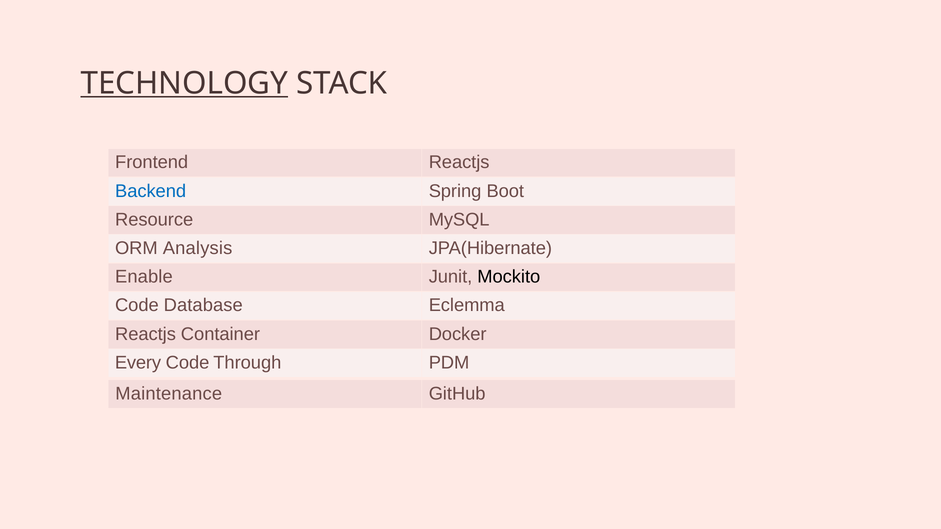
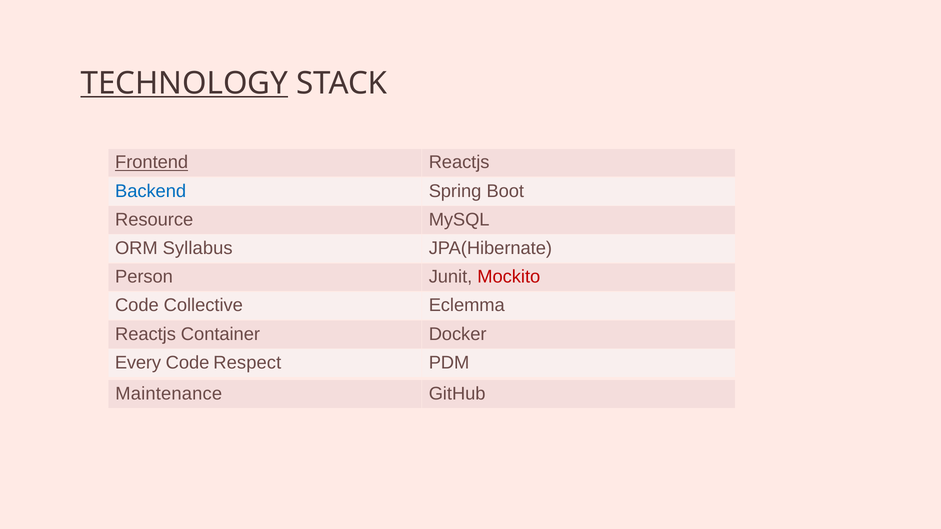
Frontend underline: none -> present (152, 163)
Analysis: Analysis -> Syllabus (198, 248)
Enable: Enable -> Person (144, 277)
Mockito colour: black -> red (509, 277)
Database: Database -> Collective (203, 306)
Through: Through -> Respect (247, 363)
